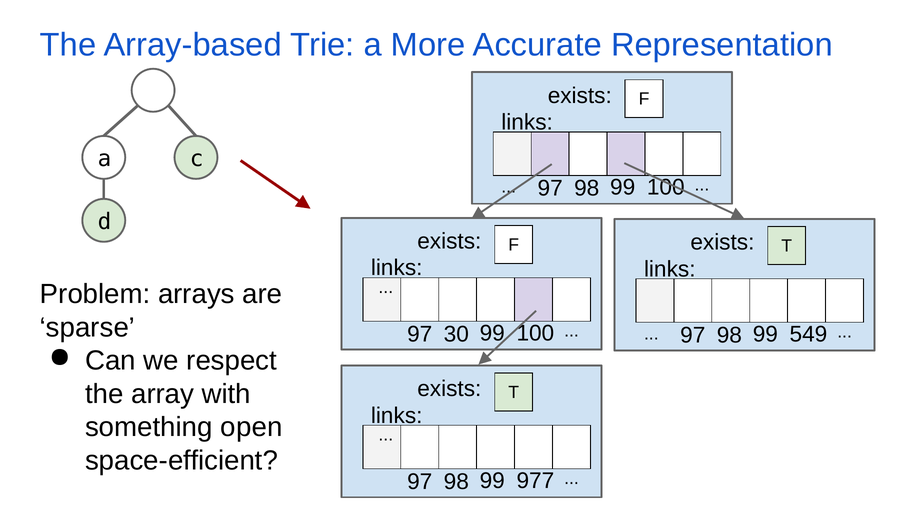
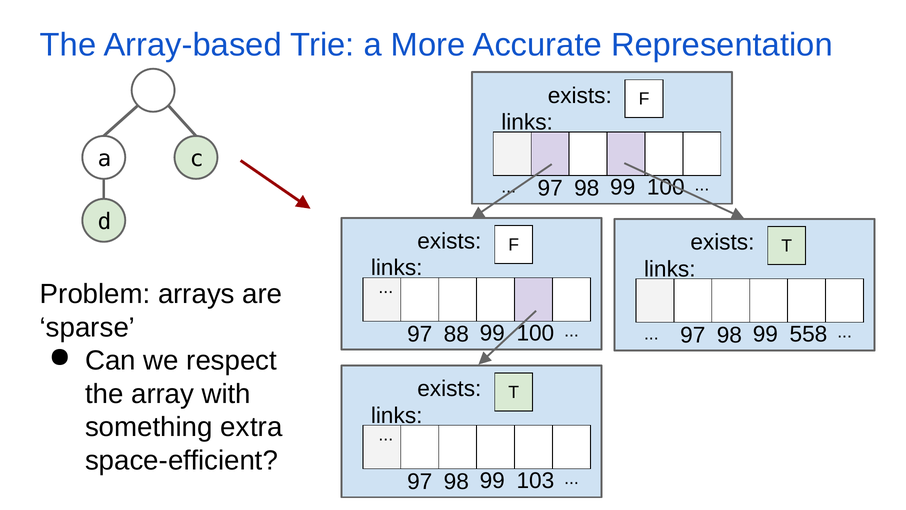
30: 30 -> 88 (456, 334)
549: 549 -> 558 (808, 334)
open: open -> extra (252, 427)
977: 977 -> 103 (535, 480)
